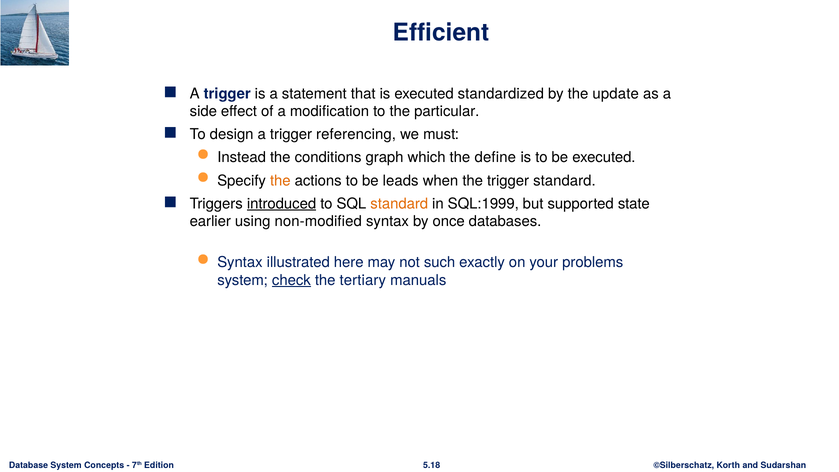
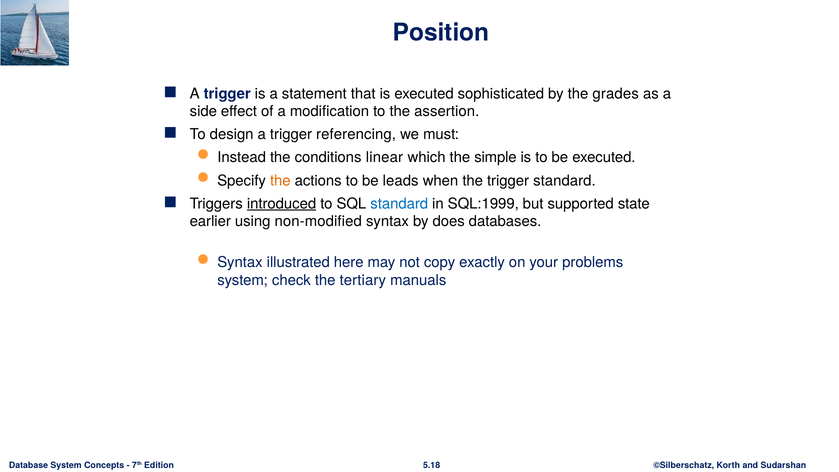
Efficient: Efficient -> Position (441, 33)
standardized: standardized -> sophisticated (501, 94)
update: update -> grades (616, 94)
particular: particular -> assertion (447, 112)
graph: graph -> linear (384, 158)
define: define -> simple (495, 158)
standard colour: orange -> blue (399, 204)
once: once -> does (449, 221)
such: such -> copy (440, 262)
check underline: present -> none (291, 280)
